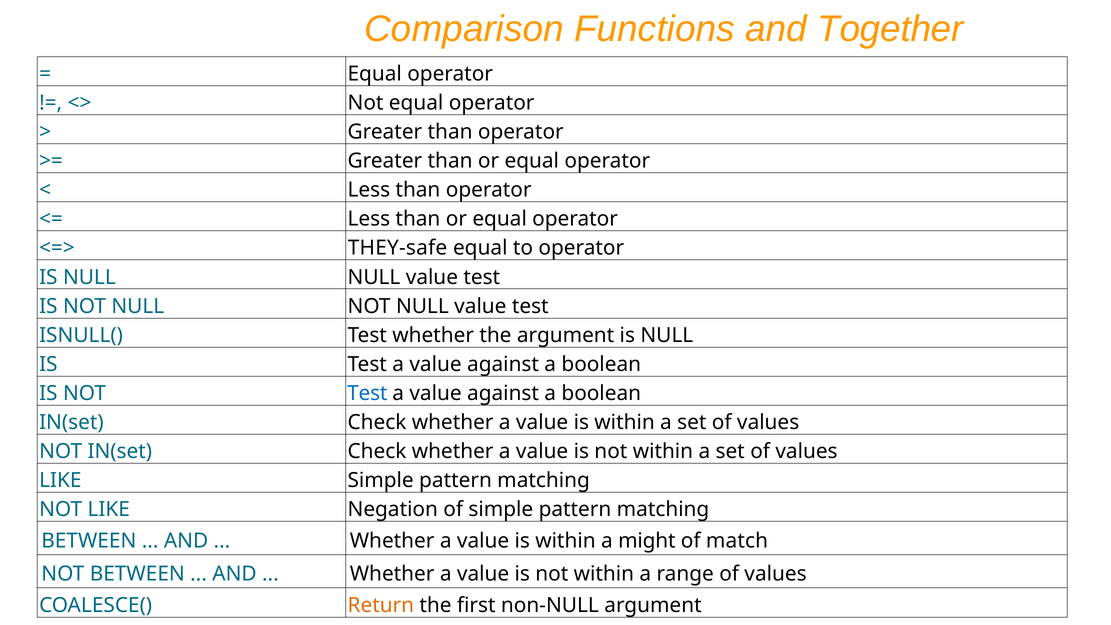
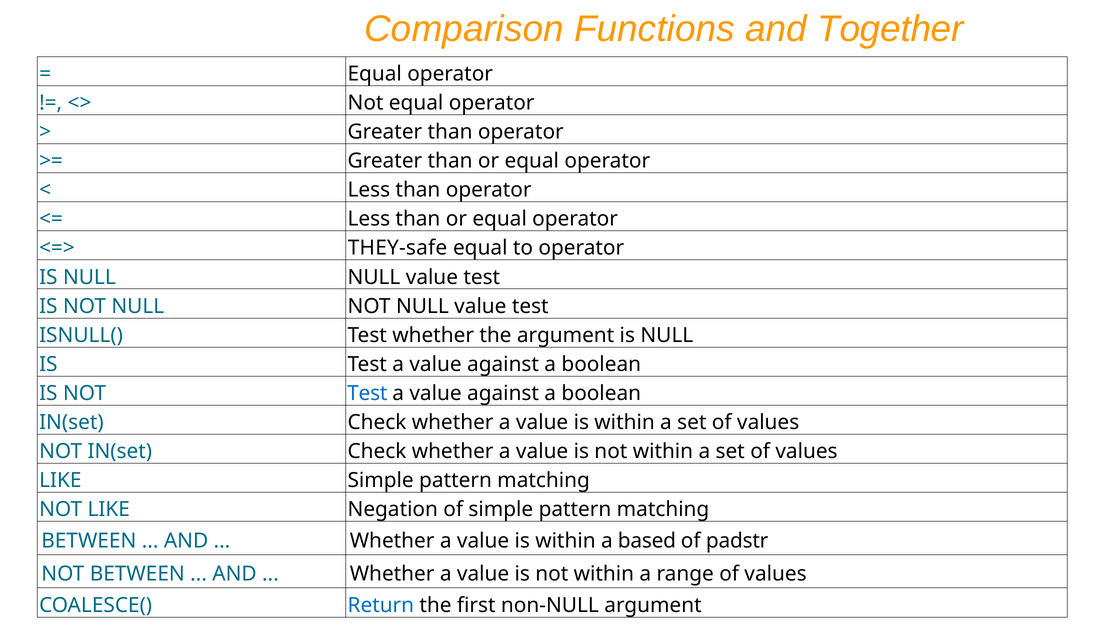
might: might -> based (647, 541)
match: match -> padstr (737, 541)
Return colour: orange -> blue (381, 605)
